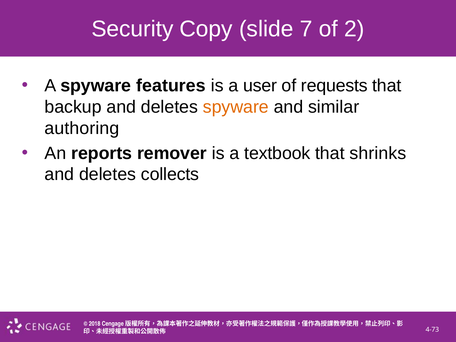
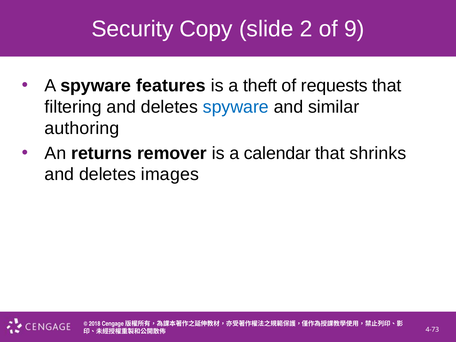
7: 7 -> 2 (306, 29)
2: 2 -> 9 (354, 29)
user: user -> theft (260, 86)
backup: backup -> filtering (73, 107)
spyware colour: orange -> blue (236, 107)
reports: reports -> returns (102, 153)
textbook: textbook -> calendar (277, 153)
collects: collects -> images (170, 174)
